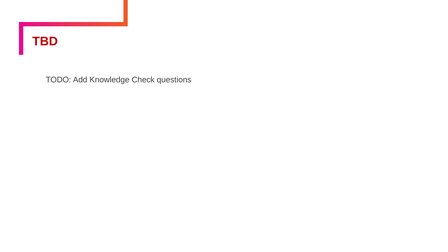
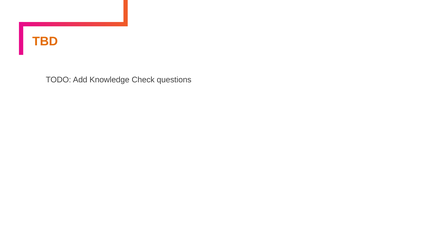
TBD colour: red -> orange (45, 41)
